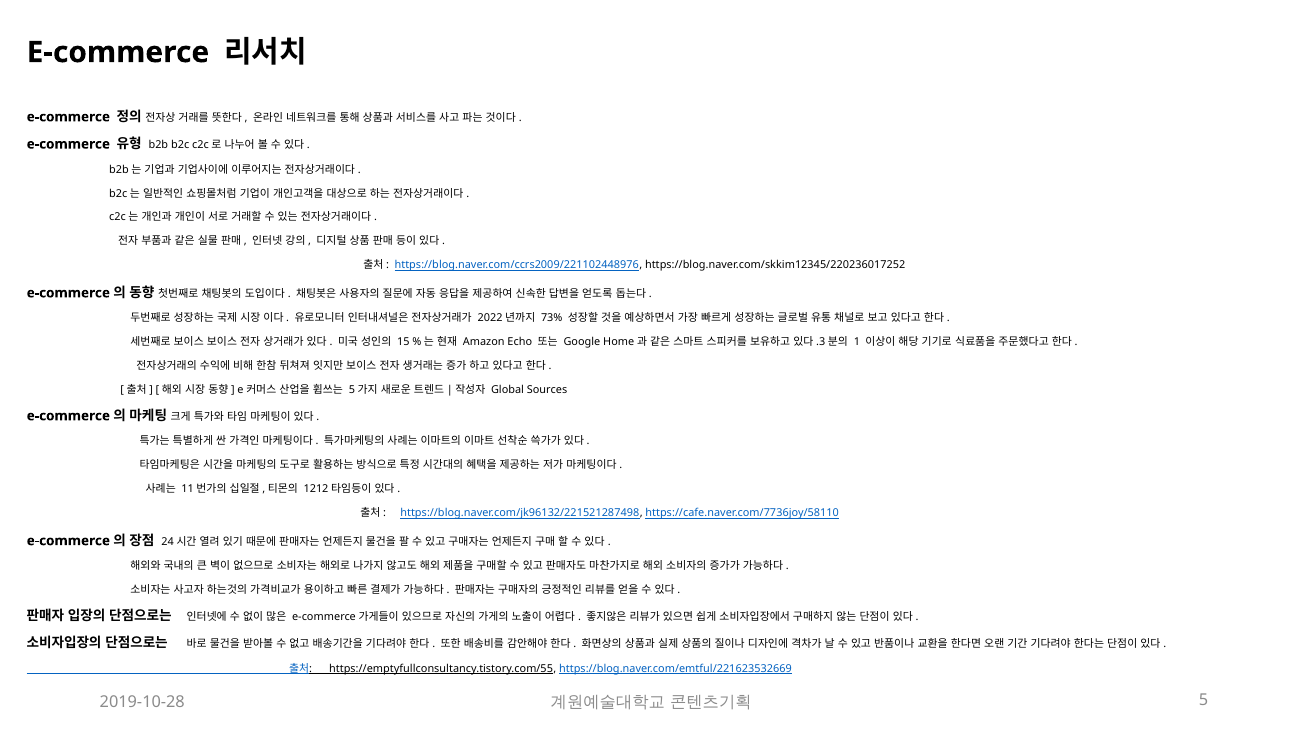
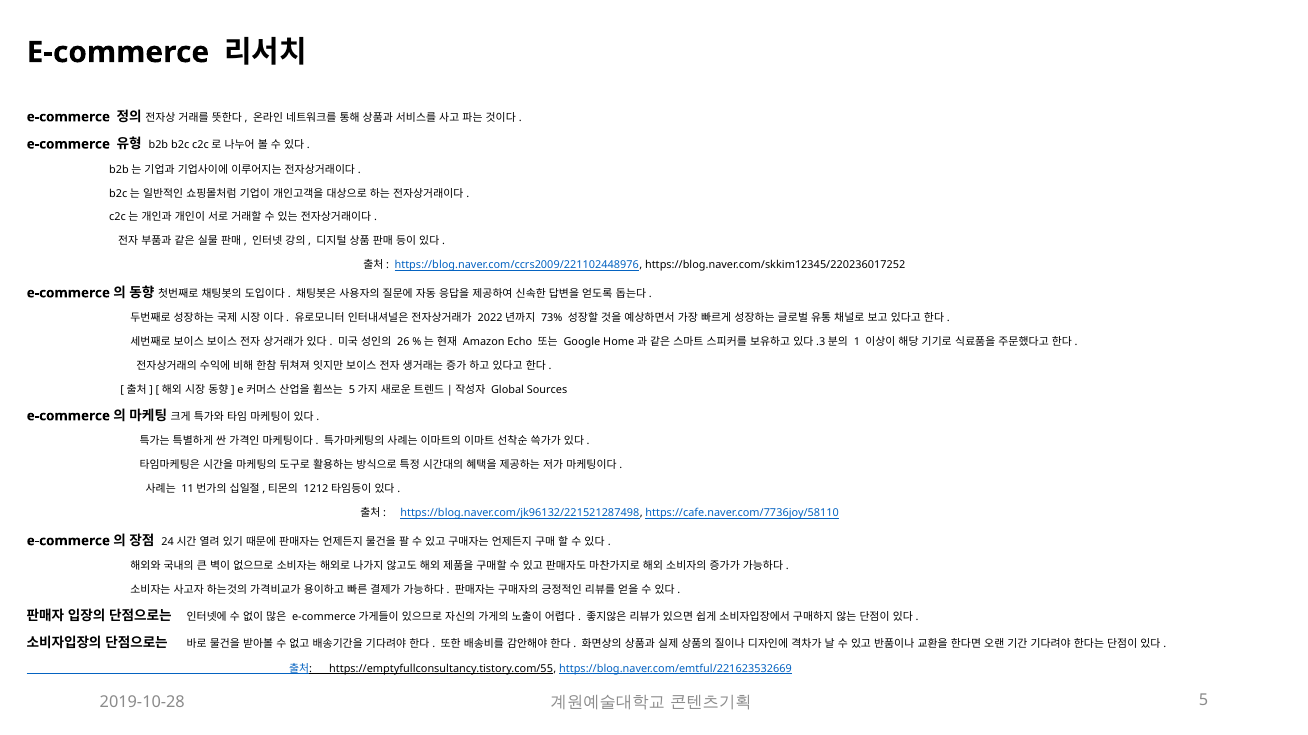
15: 15 -> 26 (403, 343)
